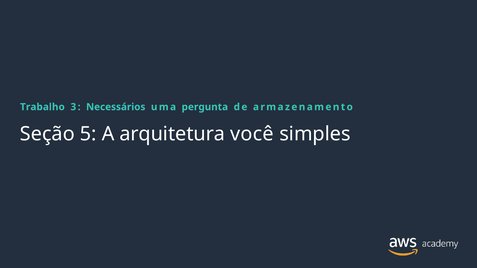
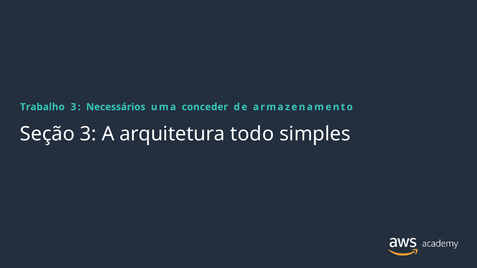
pergunta: pergunta -> conceder (205, 107)
Seção 5: 5 -> 3 (88, 134)
você: você -> todo (252, 134)
